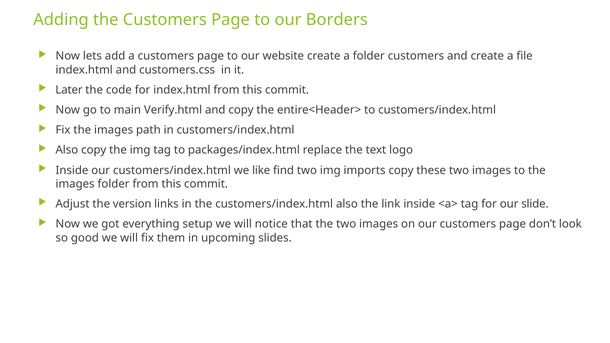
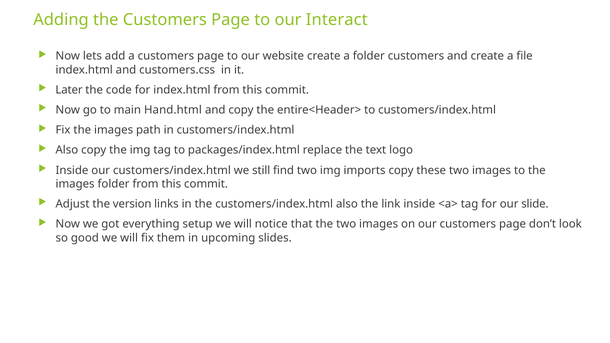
Borders: Borders -> Interact (337, 20)
Verify.html: Verify.html -> Hand.html (173, 110)
like: like -> still (261, 170)
